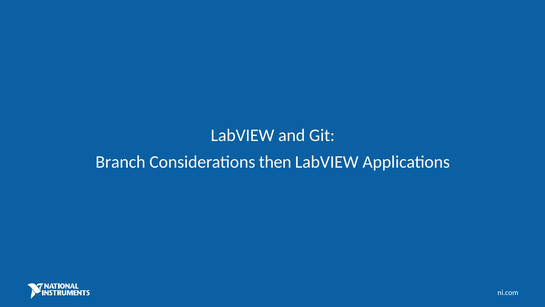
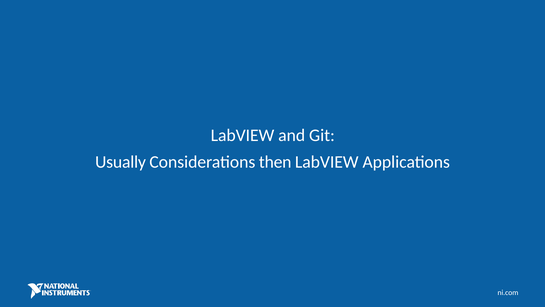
Branch: Branch -> Usually (121, 162)
